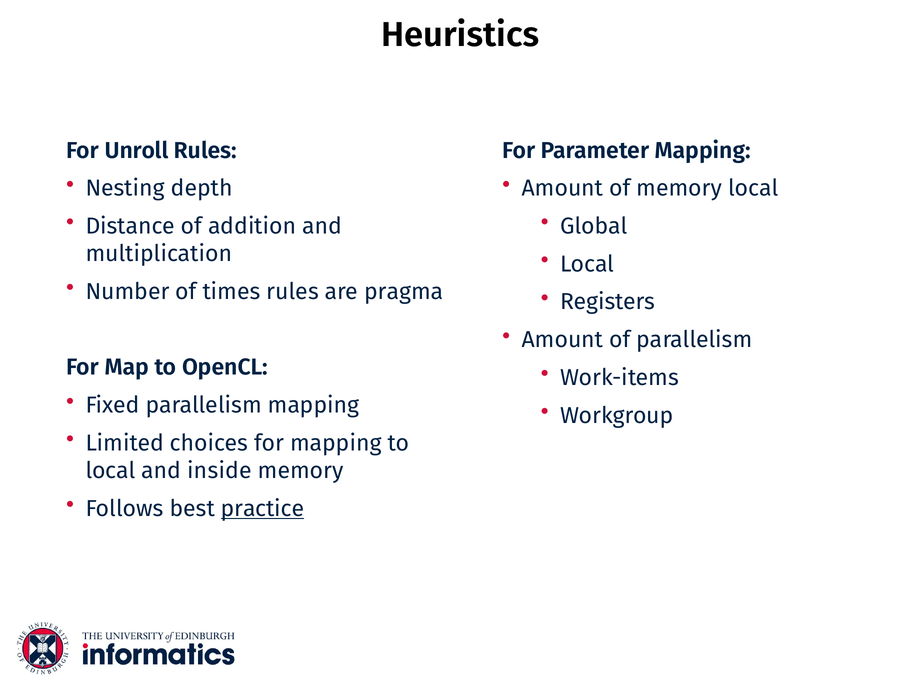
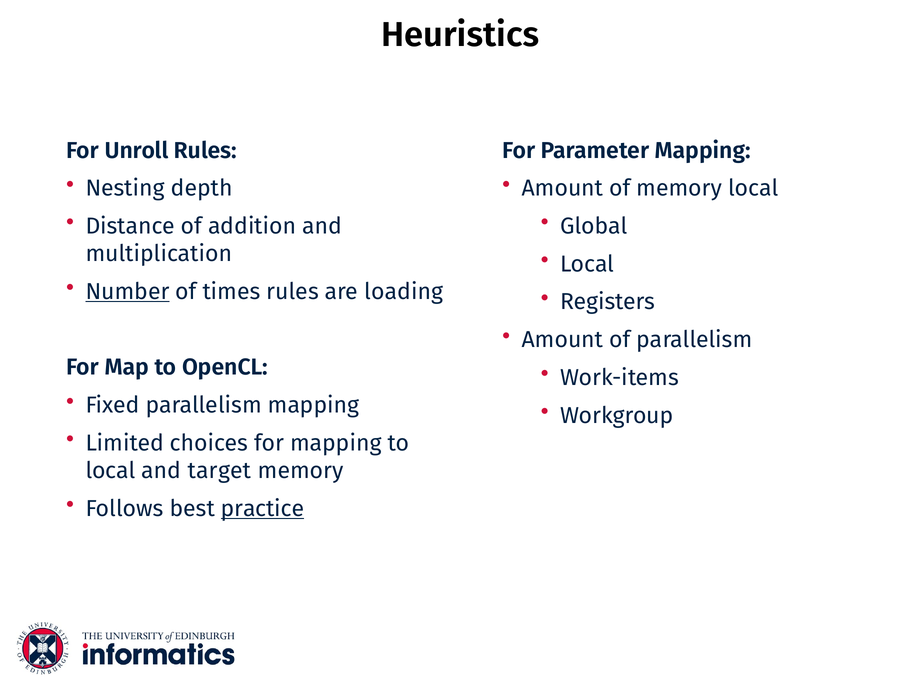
Number underline: none -> present (127, 292)
pragma: pragma -> loading (404, 292)
inside: inside -> target (219, 471)
